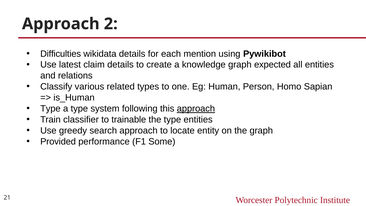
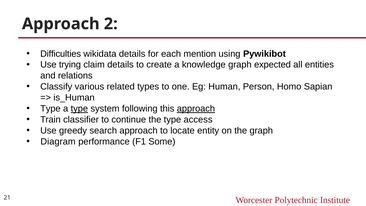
latest: latest -> trying (70, 65)
type underline: none -> present (79, 109)
trainable: trainable -> continue (129, 120)
type entities: entities -> access (198, 120)
Provided: Provided -> Diagram (58, 142)
